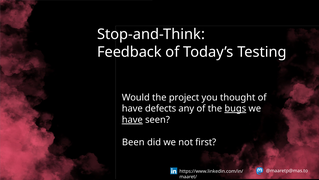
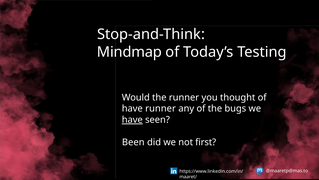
Feedback: Feedback -> Mindmap (129, 52)
the project: project -> runner (184, 97)
have defects: defects -> runner (161, 108)
bugs underline: present -> none (235, 108)
